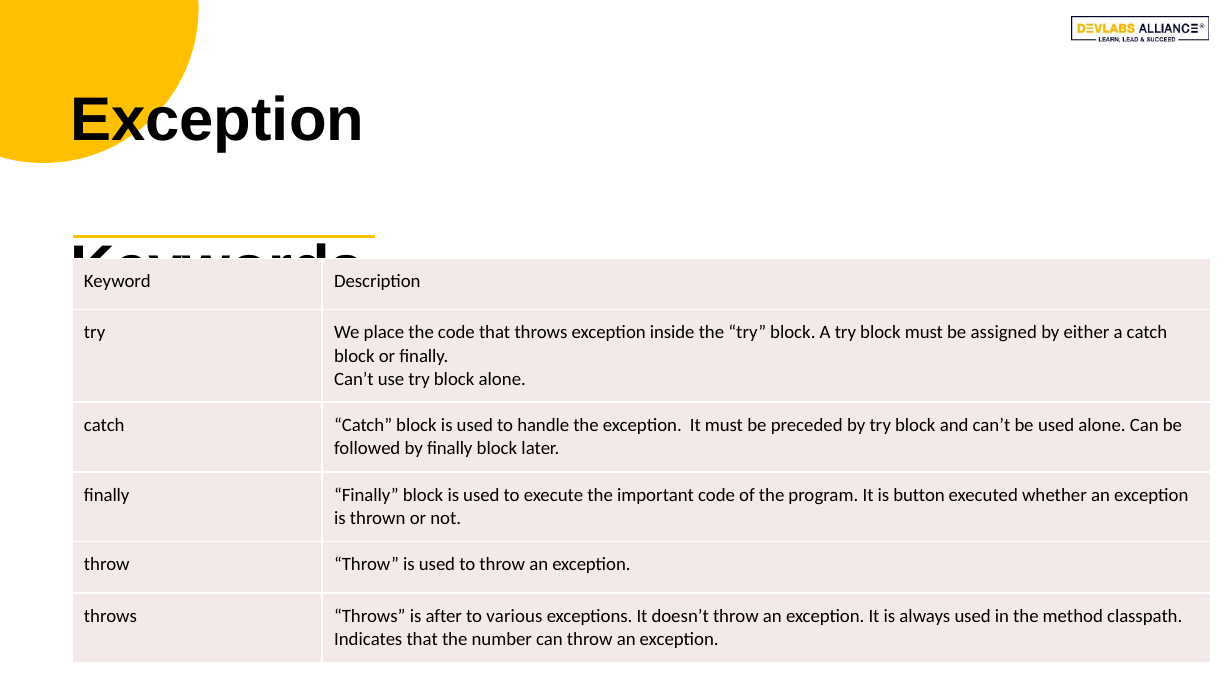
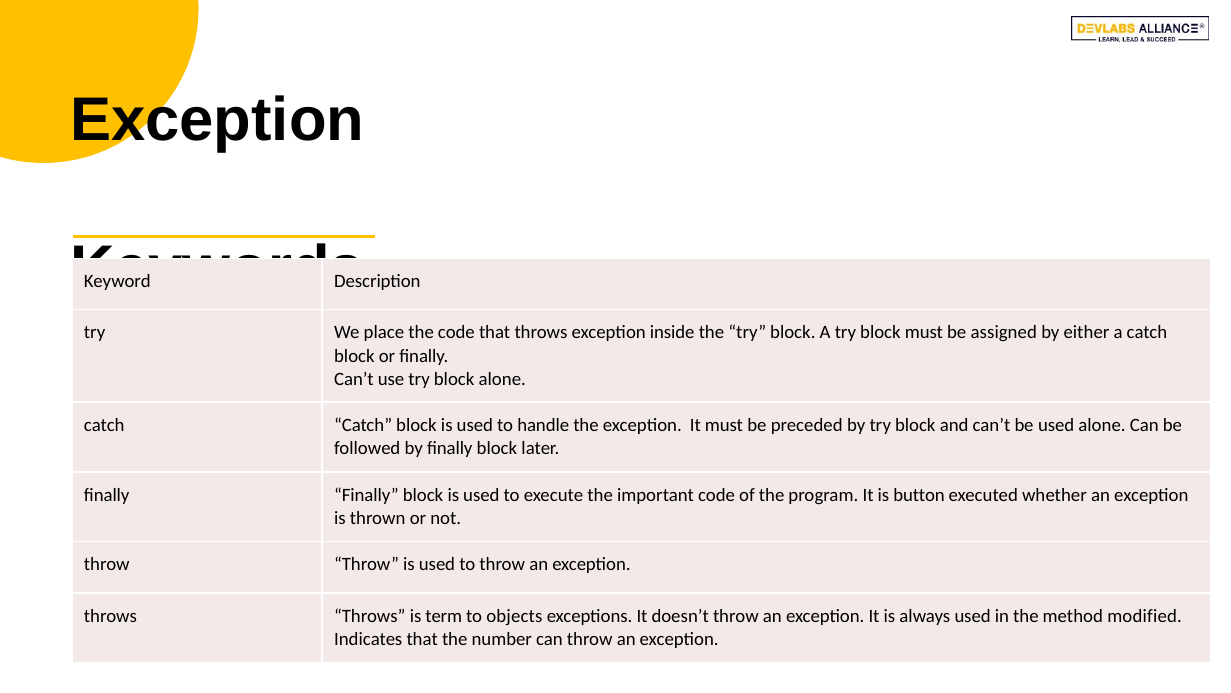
after: after -> term (444, 616)
various: various -> objects (514, 616)
classpath: classpath -> modified (1145, 616)
